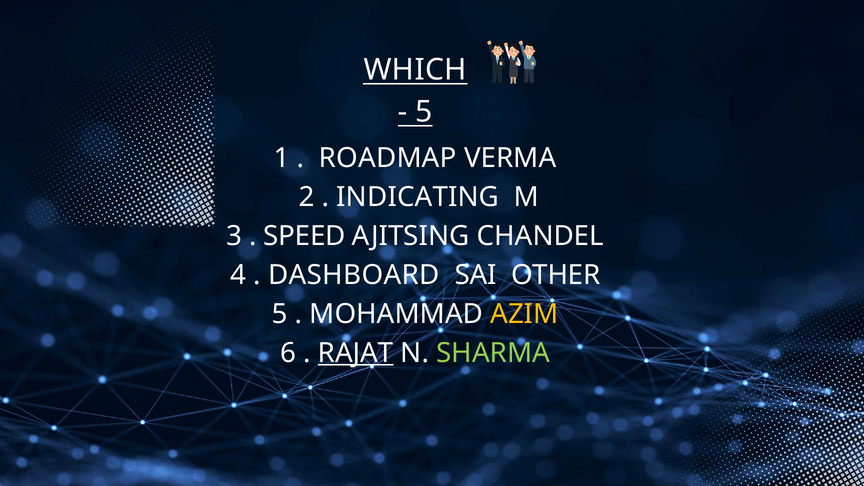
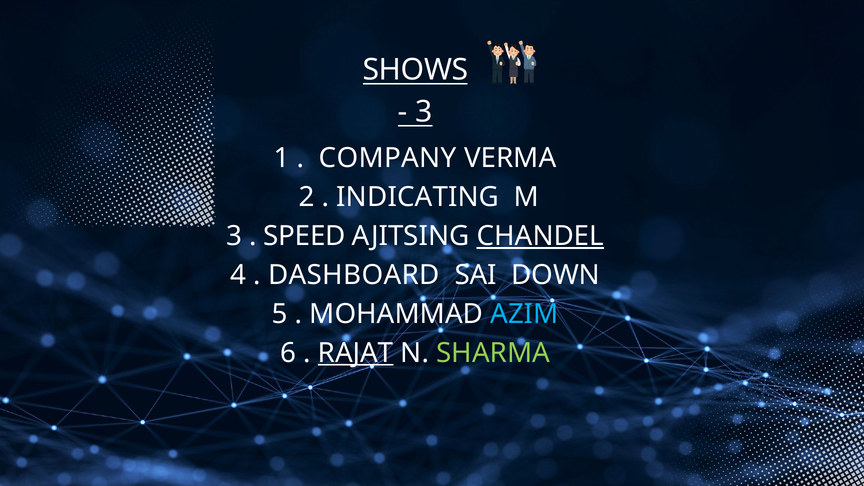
WHICH: WHICH -> SHOWS (415, 70)
5: 5 -> 3 (424, 112)
ROADMAP: ROADMAP -> COMPANY (388, 158)
CHANDEL underline: none -> present (540, 236)
OTHER: OTHER -> DOWN (556, 275)
AZIM colour: yellow -> light blue (524, 314)
